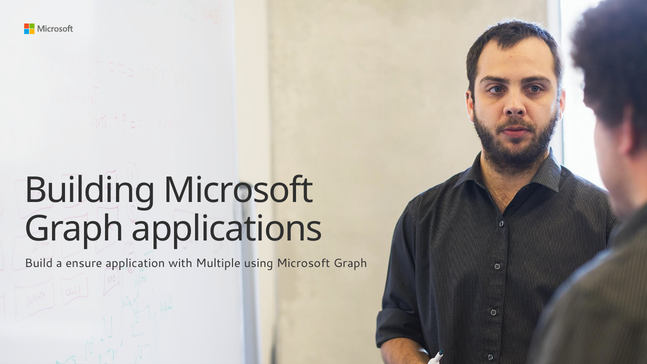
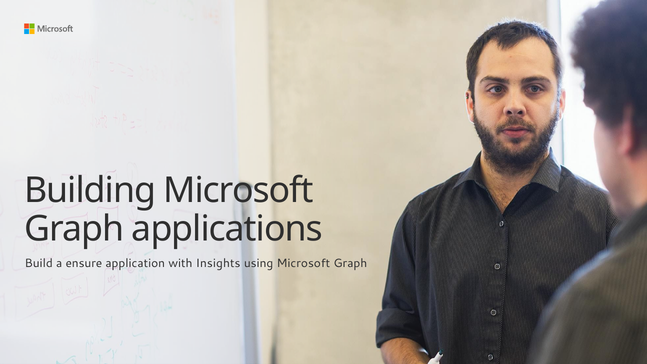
Multiple: Multiple -> Insights (218, 263)
